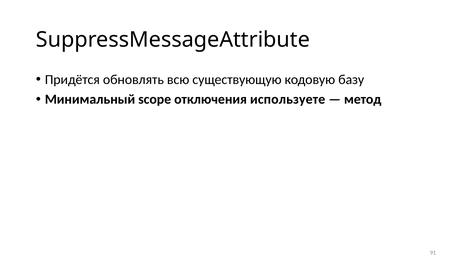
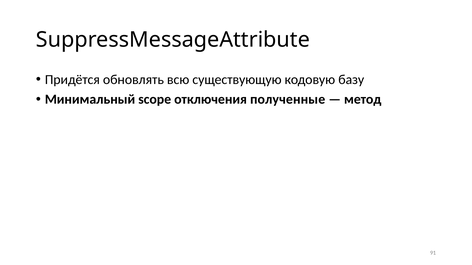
используете: используете -> полученные (288, 100)
